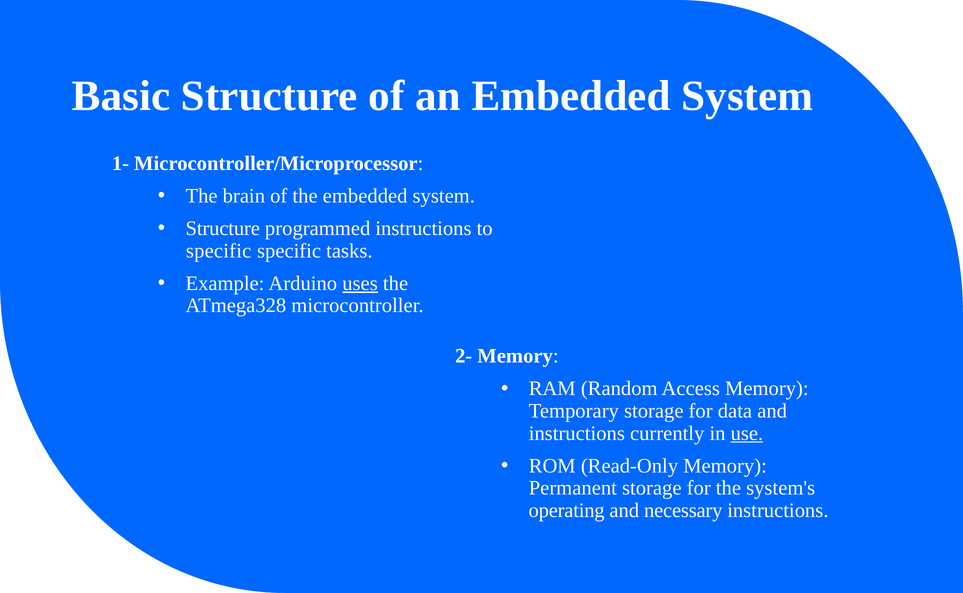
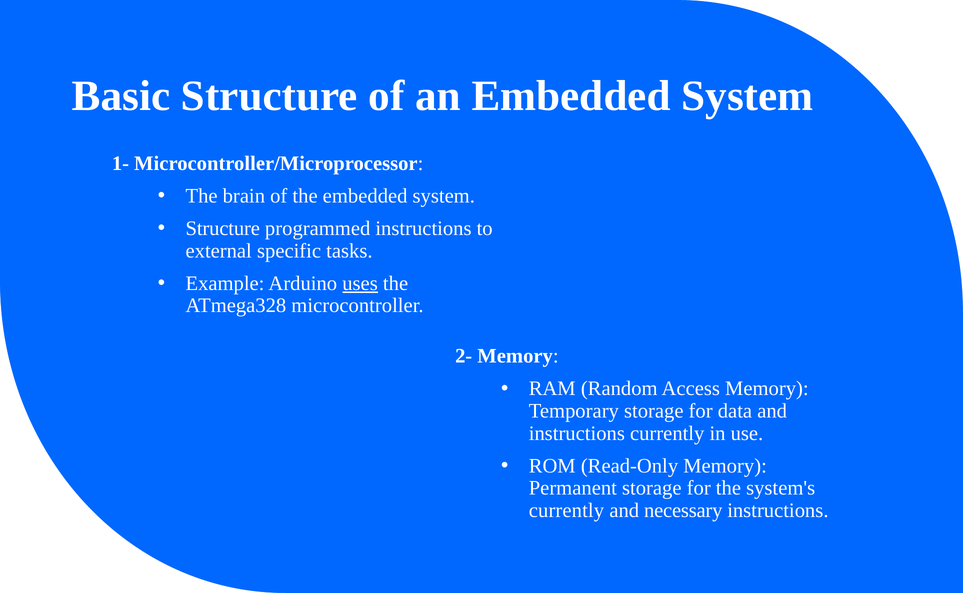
specific: specific -> external (219, 251)
use underline: present -> none (747, 433)
operating: operating -> currently (566, 510)
